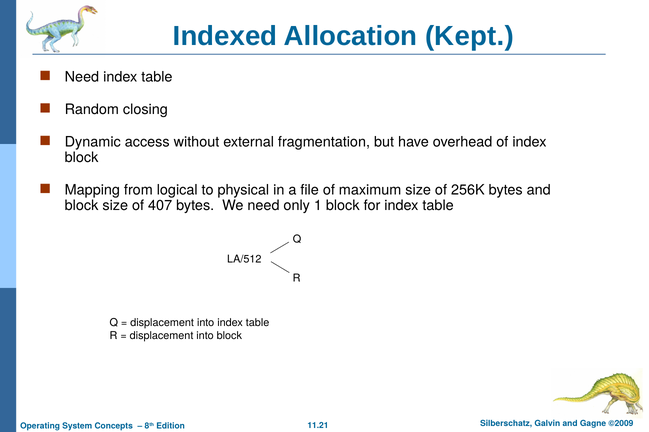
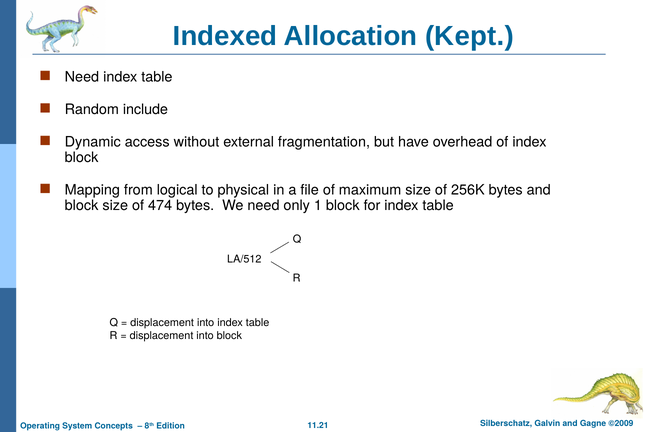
closing: closing -> include (145, 110)
407: 407 -> 474 (160, 206)
